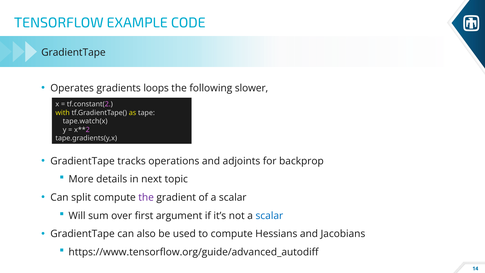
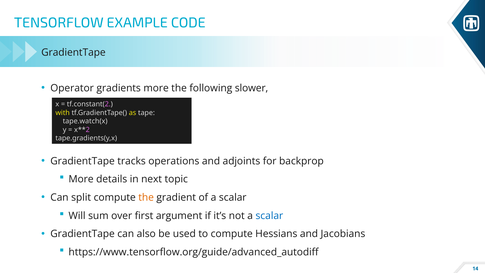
Operates: Operates -> Operator (72, 88)
gradients loops: loops -> more (156, 88)
the colour: purple -> orange (146, 197)
